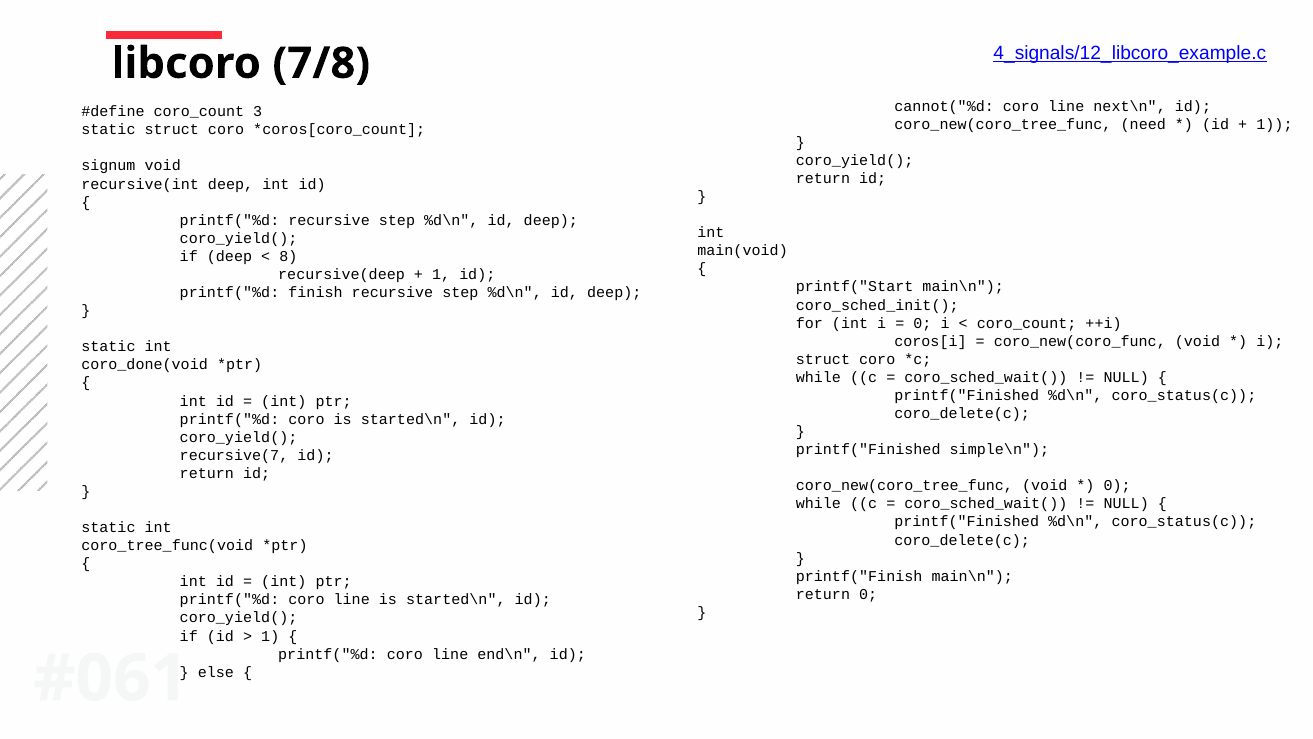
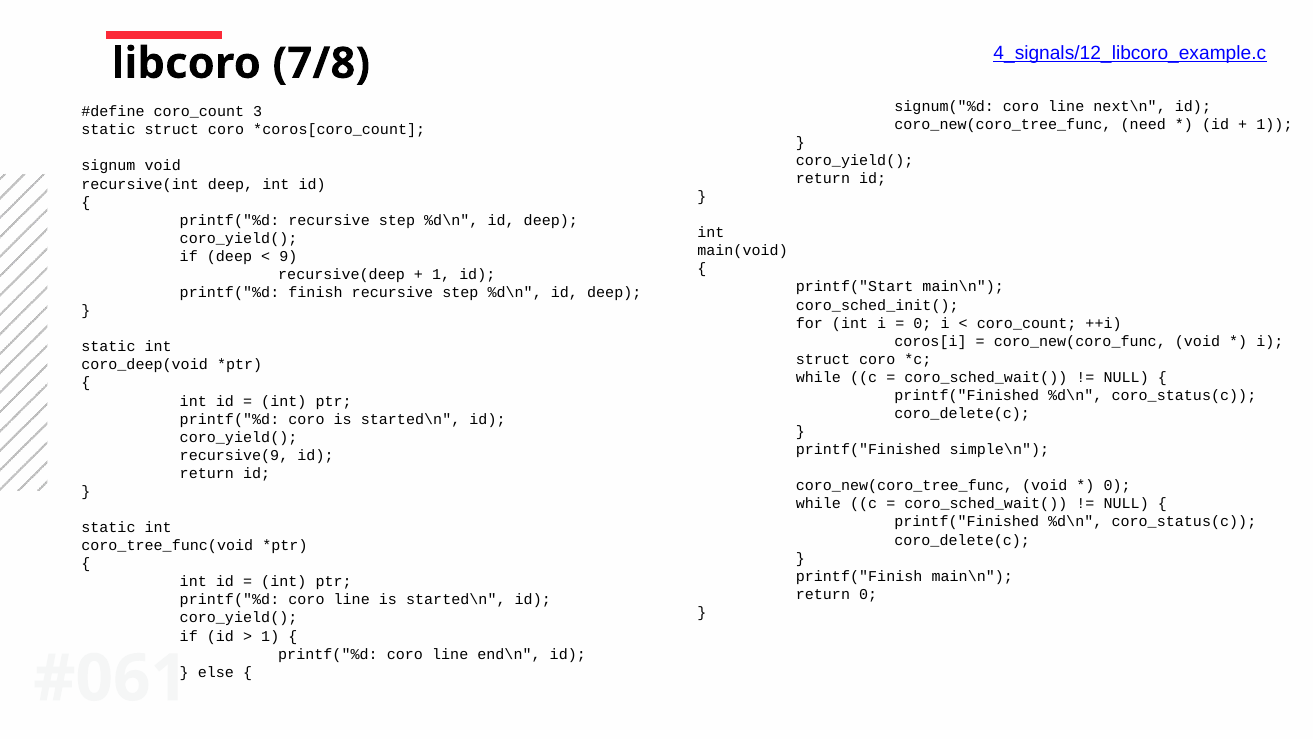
cannot("%d: cannot("%d -> signum("%d (944, 106)
8: 8 -> 9 (288, 256)
coro_done(void: coro_done(void -> coro_deep(void (145, 365)
recursive(7: recursive(7 -> recursive(9 (234, 455)
